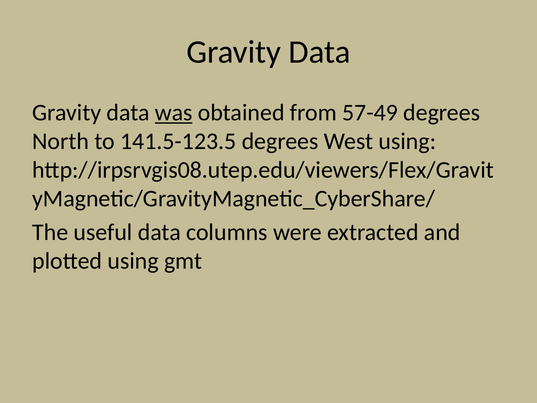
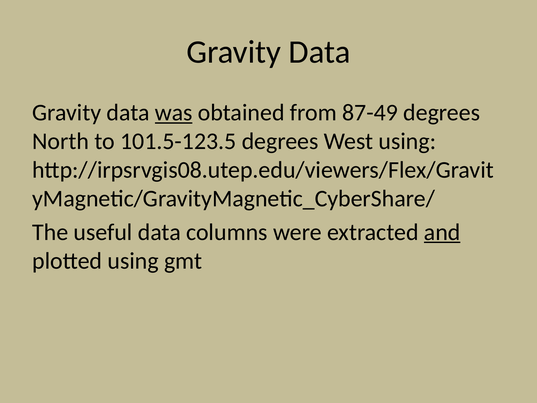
57-49: 57-49 -> 87-49 (370, 113)
141.5-123.5: 141.5-123.5 -> 101.5-123.5 (178, 141)
and underline: none -> present (442, 232)
